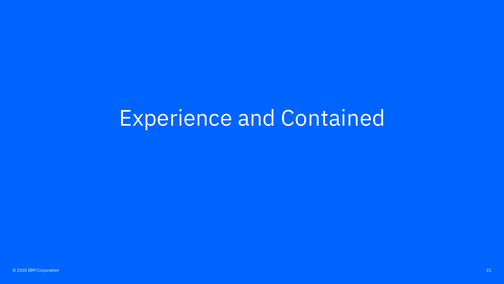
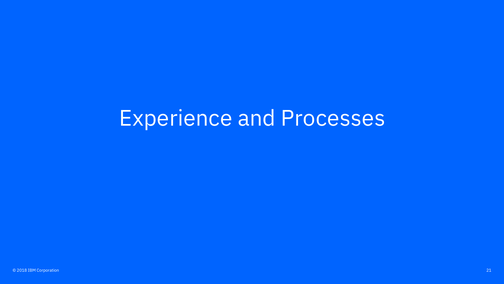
Contained: Contained -> Processes (333, 118)
